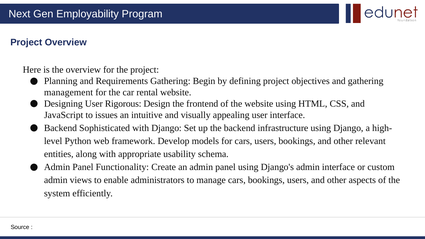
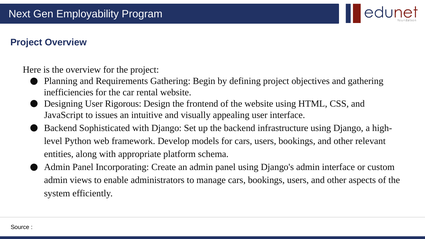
management: management -> inefficiencies (69, 93)
usability: usability -> platform (179, 154)
Functionality: Functionality -> Incorporating (122, 167)
